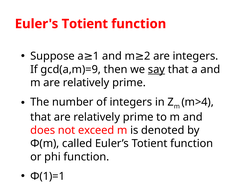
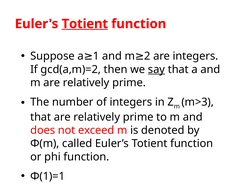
Totient underline: none -> present (85, 24)
gcd(a,m)=9: gcd(a,m)=9 -> gcd(a,m)=2 (71, 69)
m>4: m>4 -> m>3 (198, 102)
